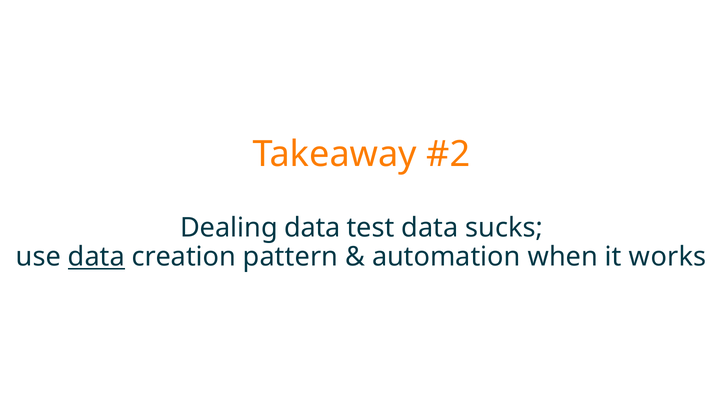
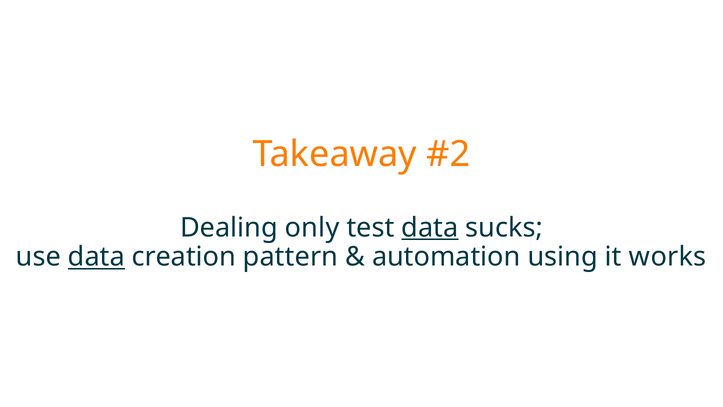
Dealing data: data -> only (312, 228)
data underline: none -> present (430, 228)
when: when -> using (563, 257)
